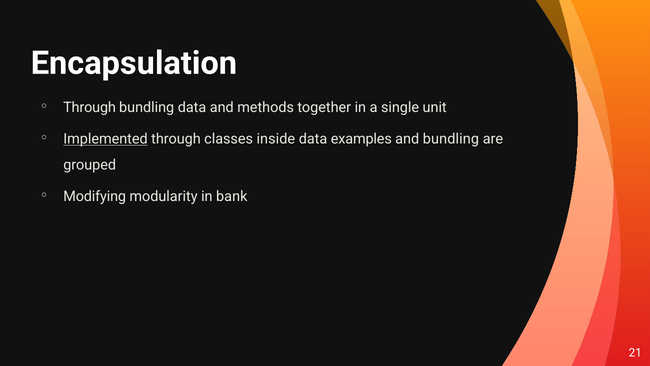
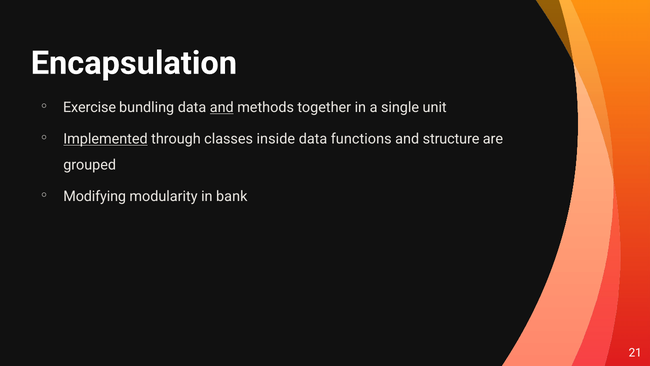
Through: Through -> Exercise (90, 107)
and underline: none -> present (222, 107)
examples: examples -> functions (361, 139)
and bundling: bundling -> structure (451, 139)
